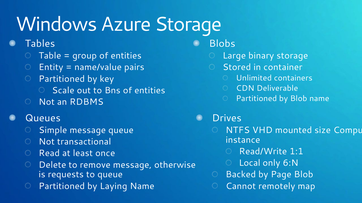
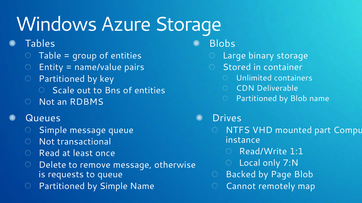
size: size -> part (323, 131)
6:N: 6:N -> 7:N (291, 163)
by Laying: Laying -> Simple (114, 187)
